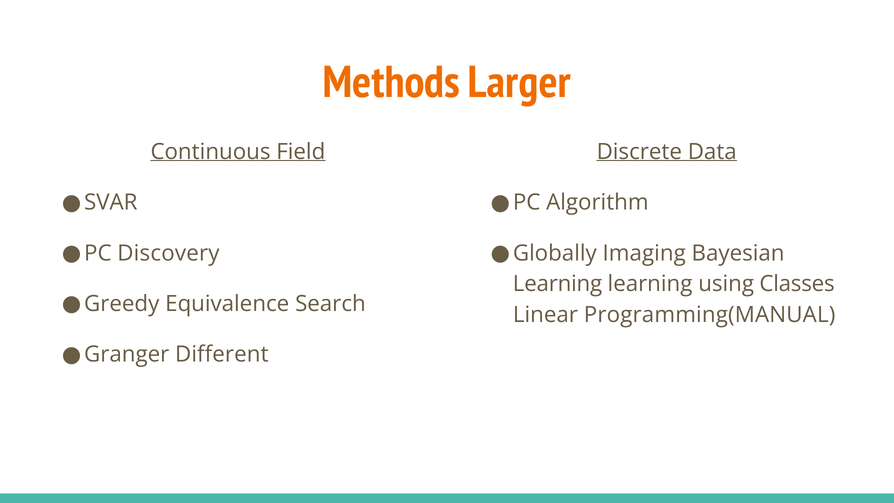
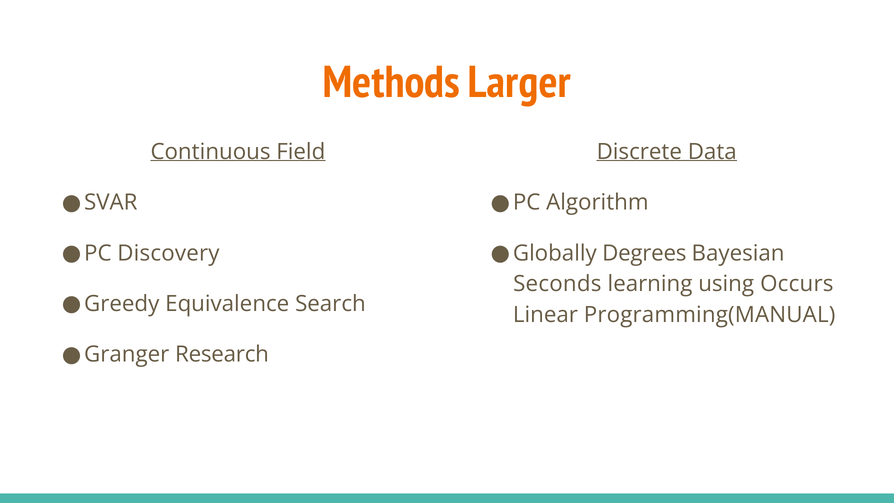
Imaging: Imaging -> Degrees (644, 253)
Learning: Learning -> Seconds (557, 284)
Classes: Classes -> Occurs (797, 284)
Different: Different -> Research (222, 354)
